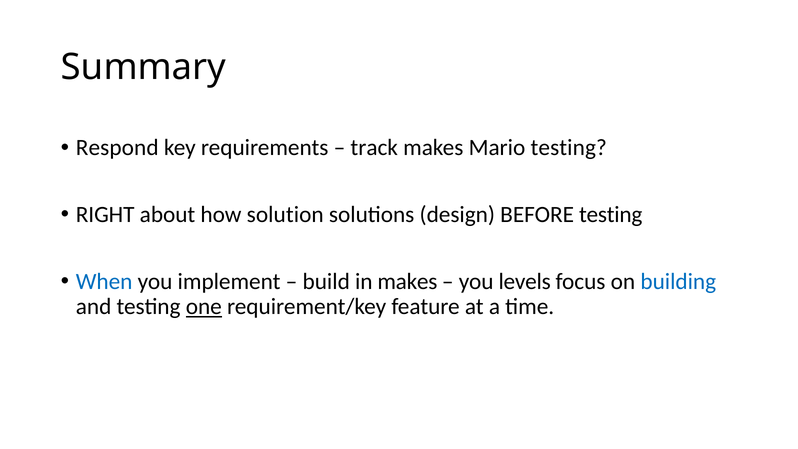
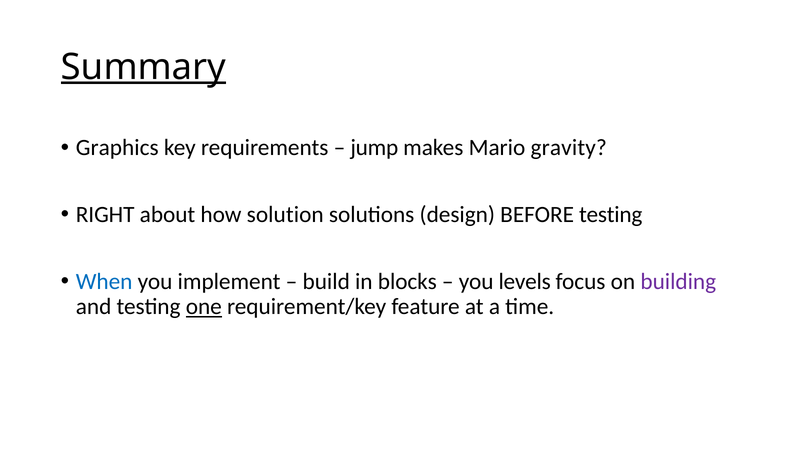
Summary underline: none -> present (143, 67)
Respond: Respond -> Graphics (117, 148)
track: track -> jump (374, 148)
Mario testing: testing -> gravity (569, 148)
in makes: makes -> blocks (407, 282)
building colour: blue -> purple (678, 282)
